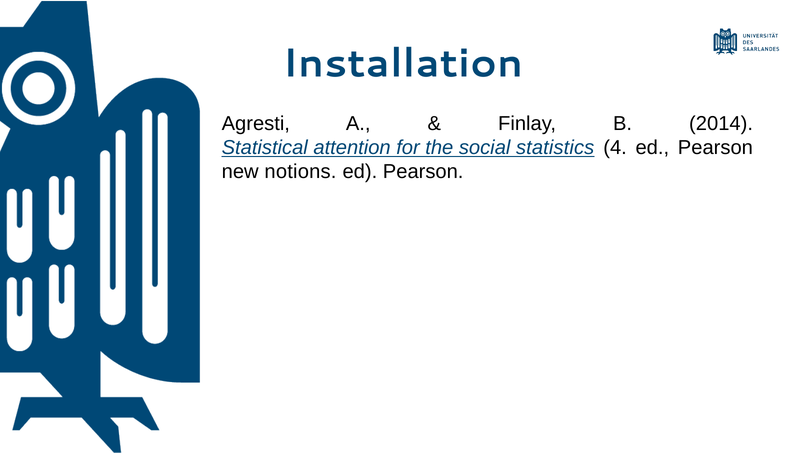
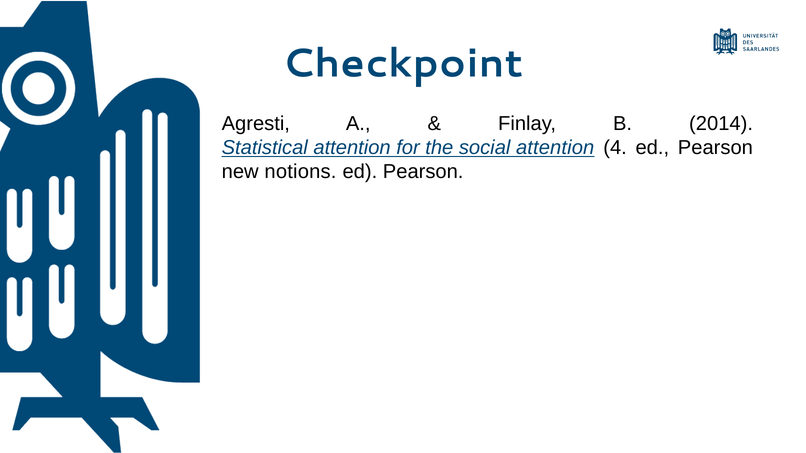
Installation: Installation -> Checkpoint (403, 64)
social statistics: statistics -> attention (555, 148)
